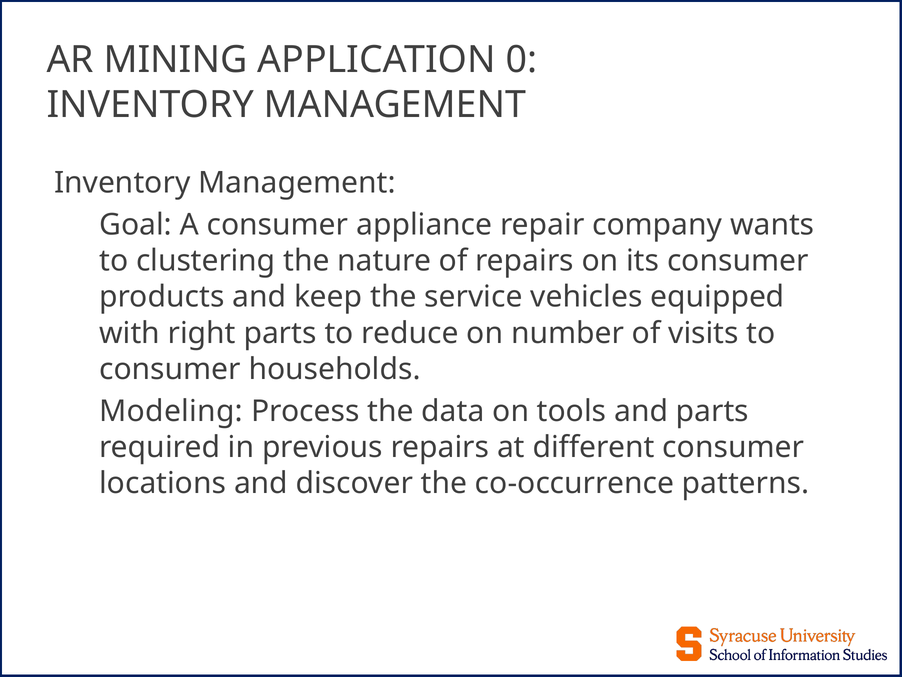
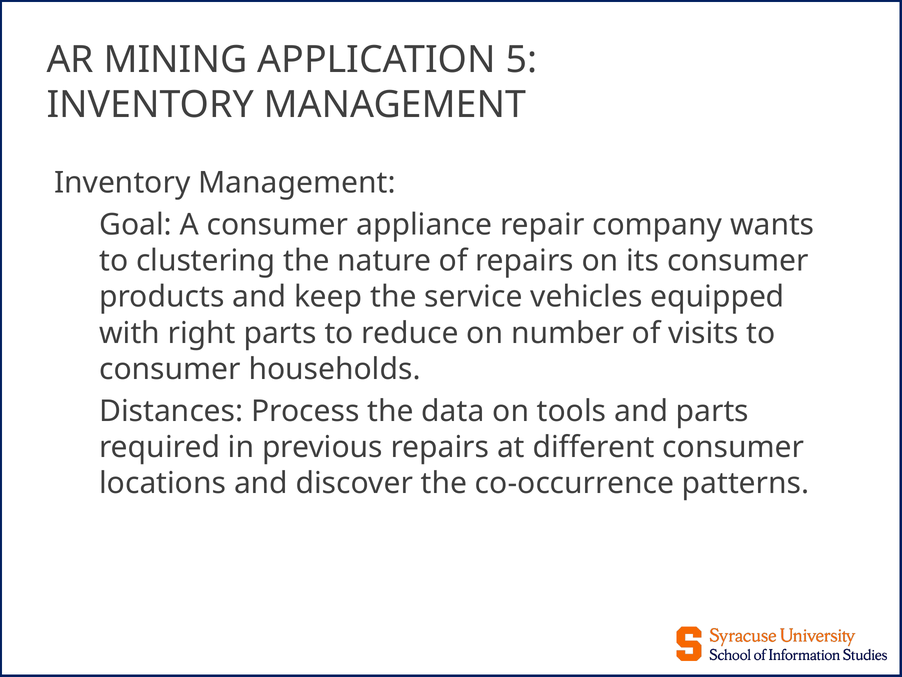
0: 0 -> 5 (521, 60)
Modeling: Modeling -> Distances (171, 411)
